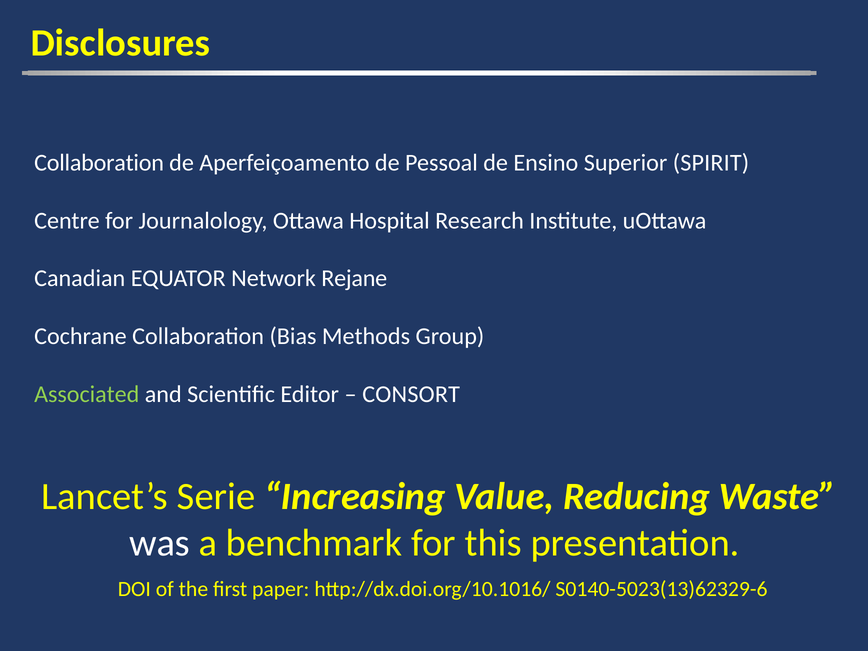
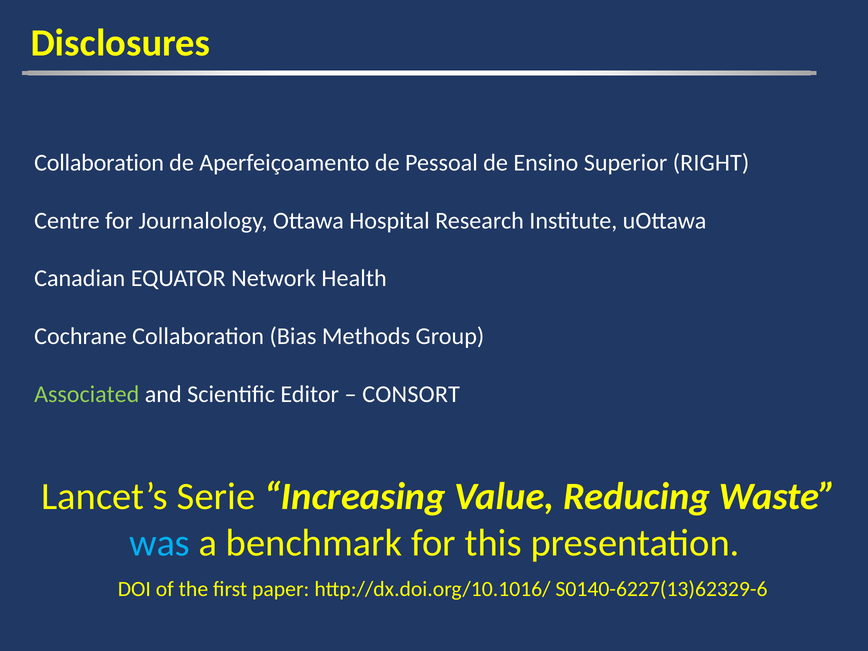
SPIRIT: SPIRIT -> RIGHT (711, 163)
Rejane: Rejane -> Health (354, 279)
was colour: white -> light blue (160, 543)
S0140-5023(13)62329-6: S0140-5023(13)62329-6 -> S0140-6227(13)62329-6 (662, 589)
